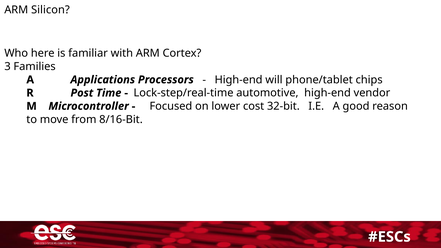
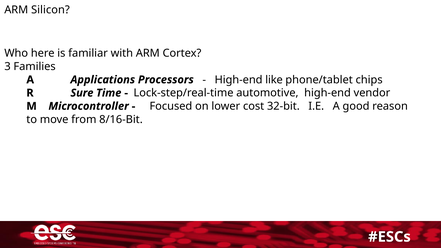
will: will -> like (274, 80)
Post: Post -> Sure (82, 93)
